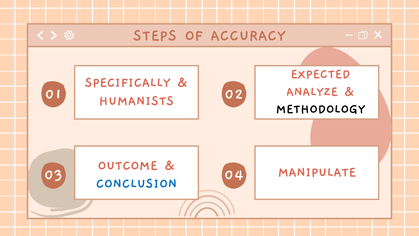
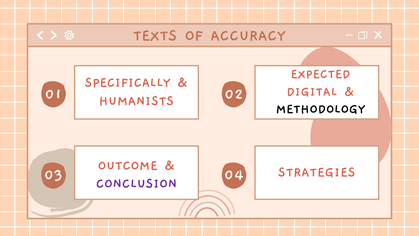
STEPS: STEPS -> TEXTS (155, 35)
ANALYZE: ANALYZE -> DIGITAL (312, 91)
MANIPULATE: MANIPULATE -> STRATEGIES (317, 171)
CONCLUSION colour: blue -> purple (136, 183)
